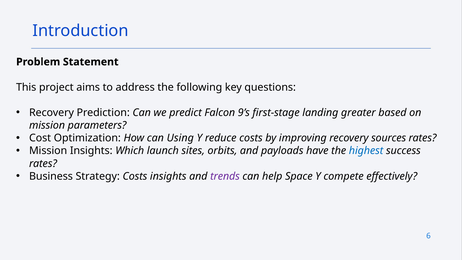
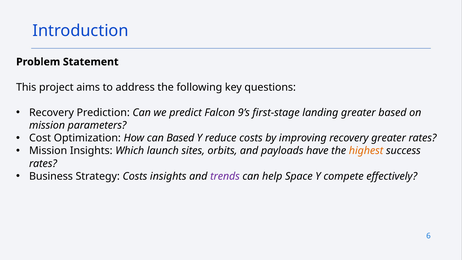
can Using: Using -> Based (180, 138)
recovery sources: sources -> greater (389, 138)
highest colour: blue -> orange (366, 151)
